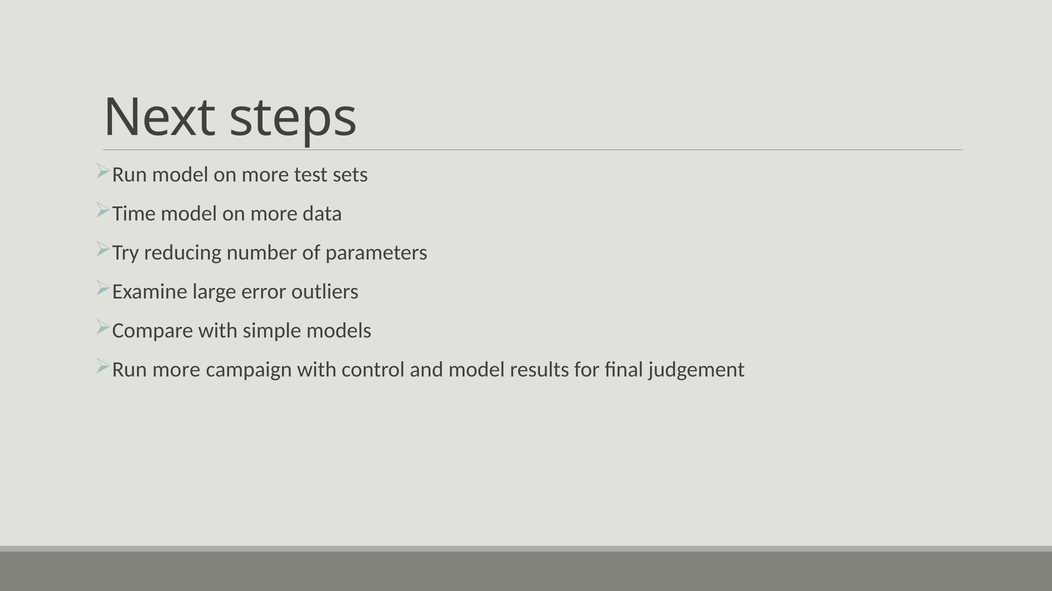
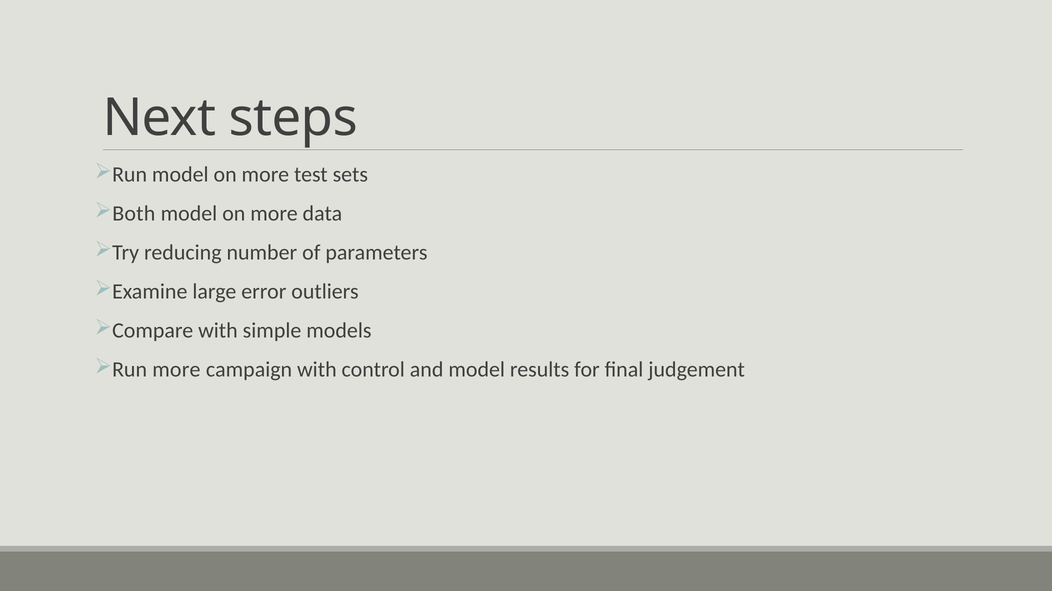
Time: Time -> Both (134, 214)
